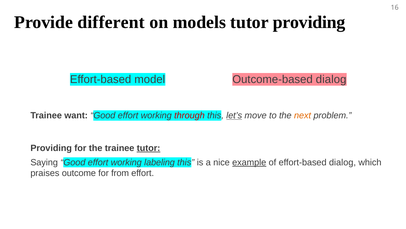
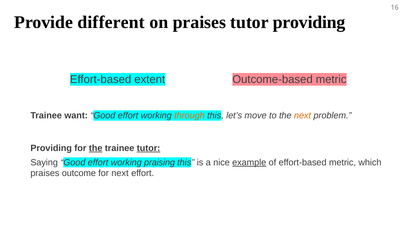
on models: models -> praises (199, 22)
model: model -> extent (150, 79)
Outcome-based dialog: dialog -> metric (331, 79)
through colour: red -> orange (189, 115)
let’s underline: present -> none (234, 115)
the underline: none -> present (96, 148)
labeling: labeling -> praising (160, 162)
effort-based dialog: dialog -> metric (342, 162)
for from: from -> next (120, 173)
